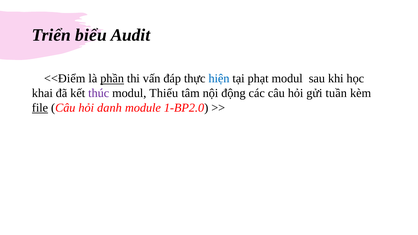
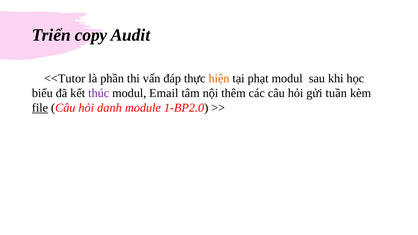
biểu: biểu -> copy (91, 35)
<<Điểm: <<Điểm -> <<Tutor (65, 79)
phần underline: present -> none (112, 79)
hiện colour: blue -> orange (219, 79)
khai: khai -> biểu (42, 93)
Thiếu: Thiếu -> Email (164, 93)
động: động -> thêm (233, 93)
